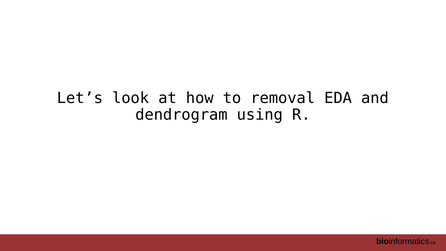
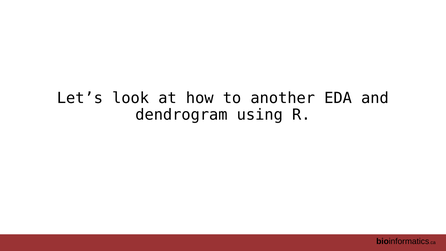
removal: removal -> another (283, 98)
